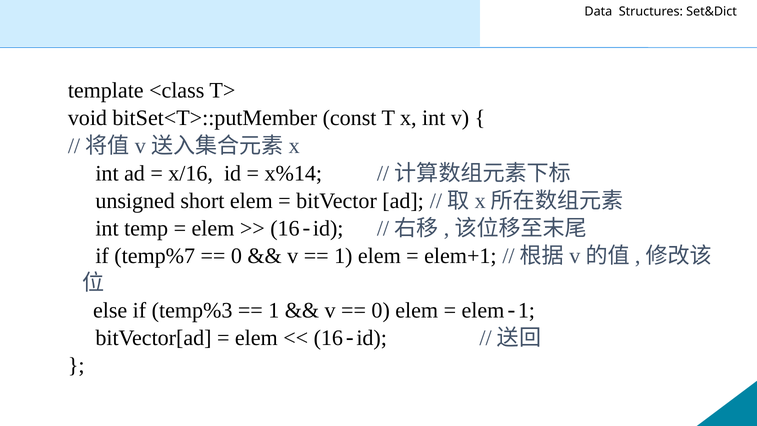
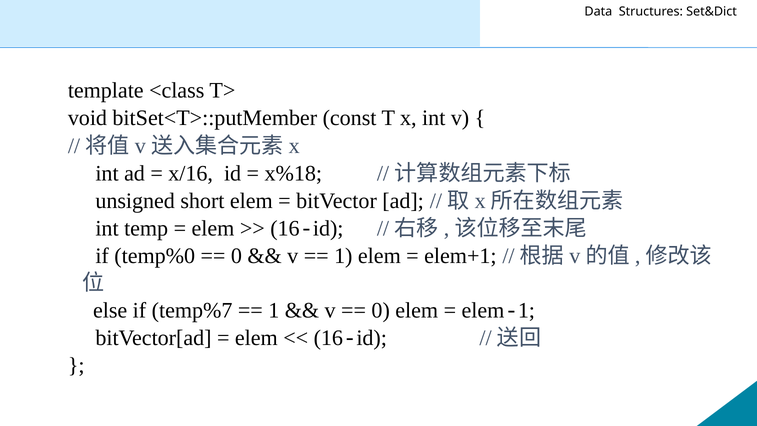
x%14: x%14 -> x%18 (293, 173)
temp%7: temp%7 -> temp%0 (155, 256)
temp%3: temp%3 -> temp%7 (192, 310)
